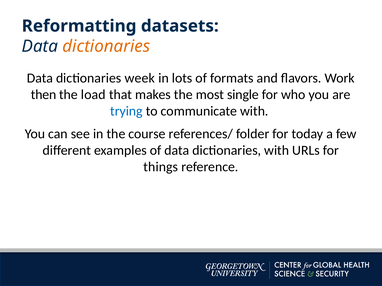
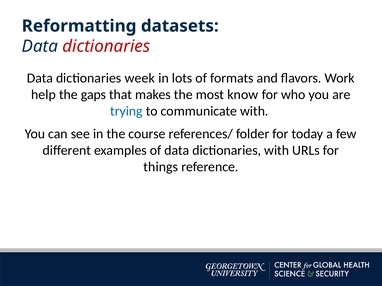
dictionaries colour: orange -> red (106, 46)
then: then -> help (43, 95)
load: load -> gaps (93, 95)
single: single -> know (243, 95)
